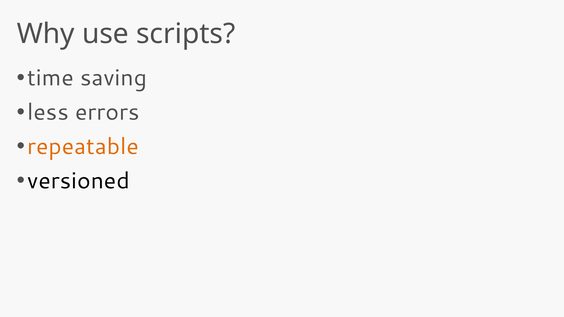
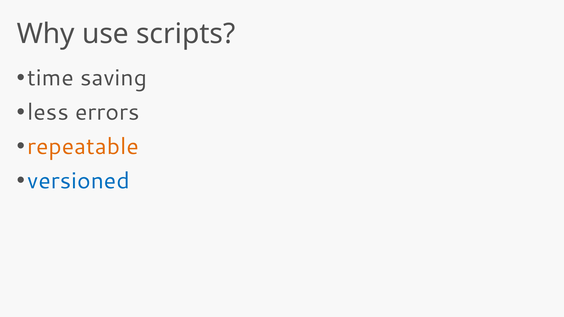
versioned colour: black -> blue (78, 181)
